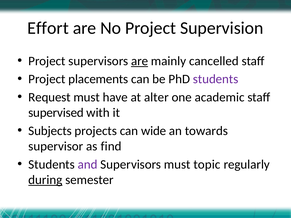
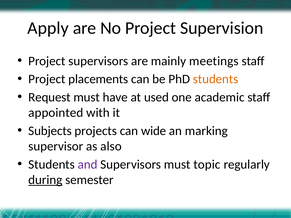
Effort: Effort -> Apply (48, 28)
are underline: present -> none (140, 61)
cancelled: cancelled -> meetings (214, 61)
students colour: purple -> orange (216, 79)
alter: alter -> used (156, 97)
supervised: supervised -> appointed (56, 113)
towards: towards -> marking (206, 131)
find: find -> also (111, 146)
